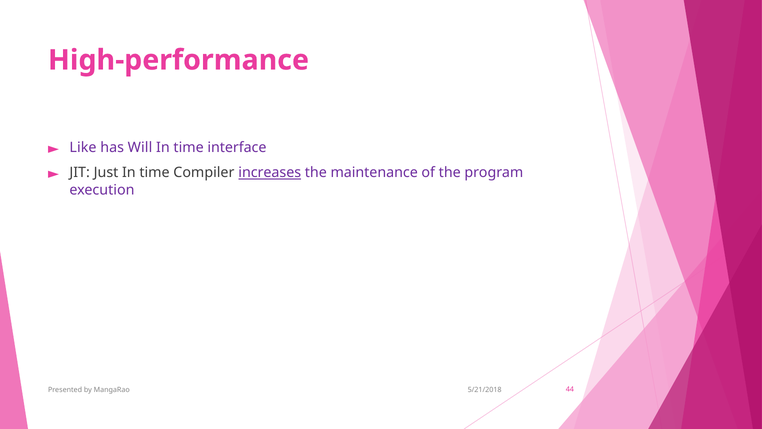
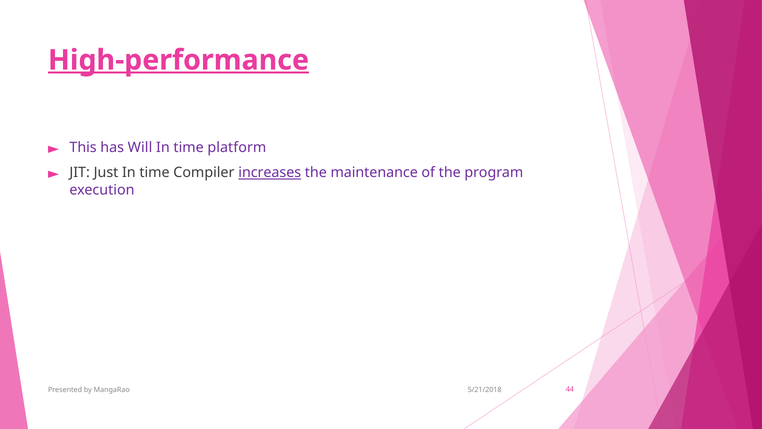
High-performance underline: none -> present (179, 60)
Like: Like -> This (83, 147)
interface: interface -> platform (237, 147)
